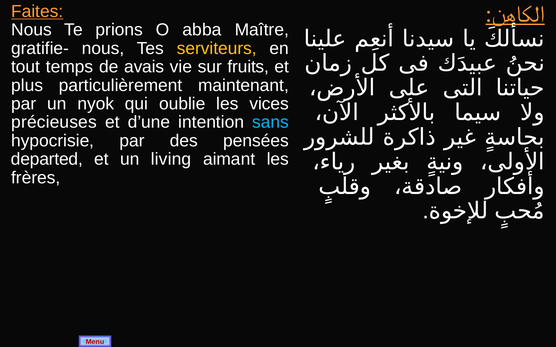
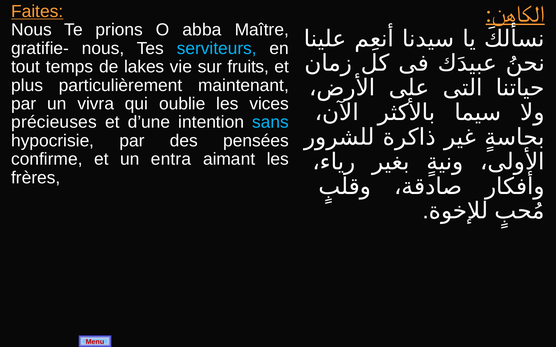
serviteurs colour: yellow -> light blue (217, 48)
avais: avais -> lakes (144, 67)
nyok: nyok -> vivra (96, 104)
departed: departed -> confirme (47, 159)
living: living -> entra (171, 159)
